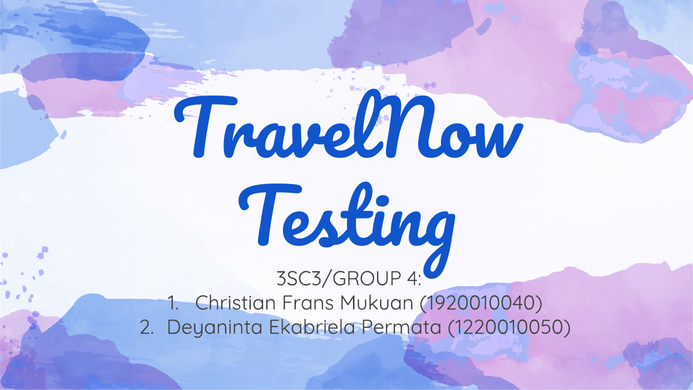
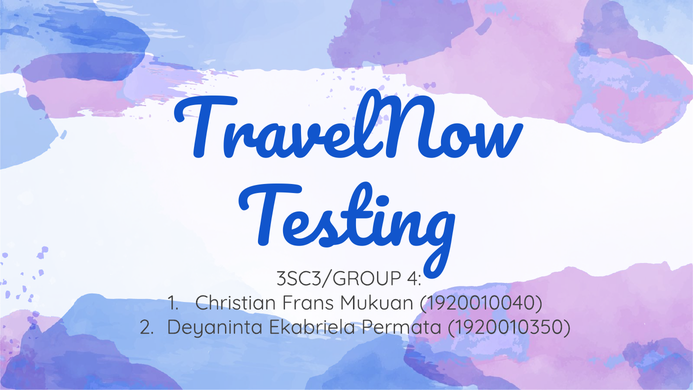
1220010050: 1220010050 -> 1920010350 (509, 327)
